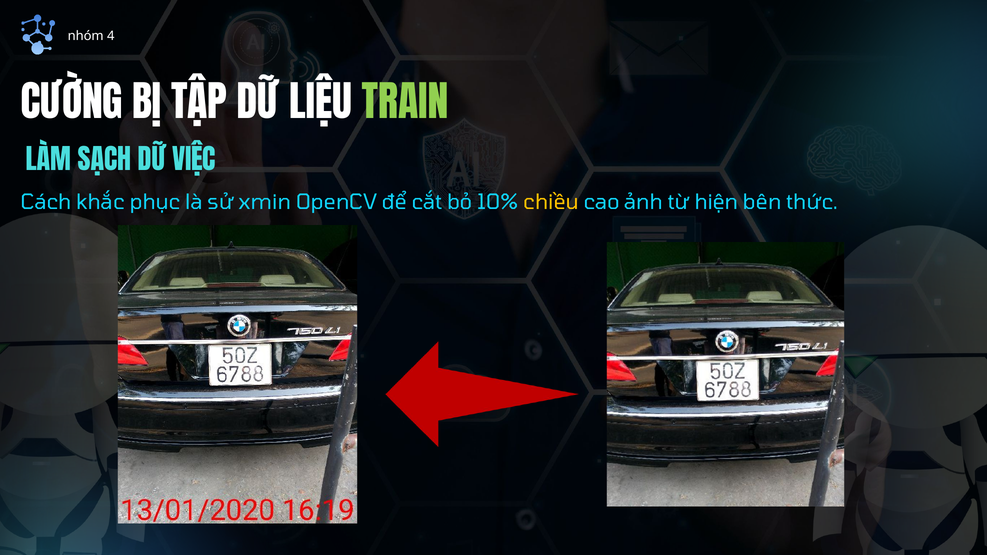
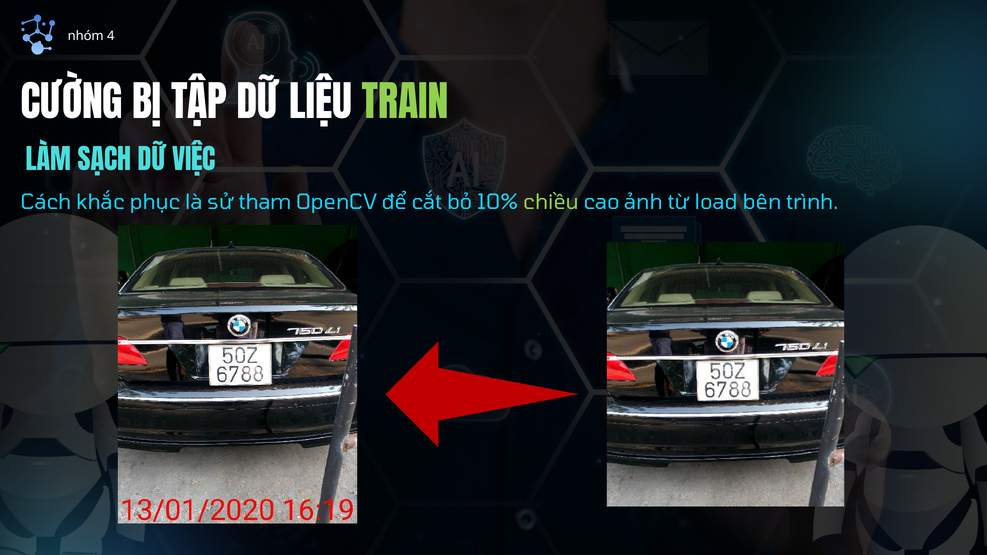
xmin: xmin -> tham (265, 203)
chiều colour: yellow -> light green (551, 203)
hiện: hiện -> load (716, 203)
thức: thức -> trình (812, 203)
